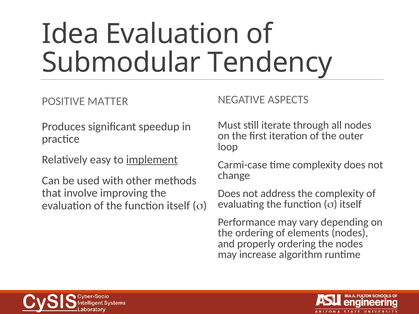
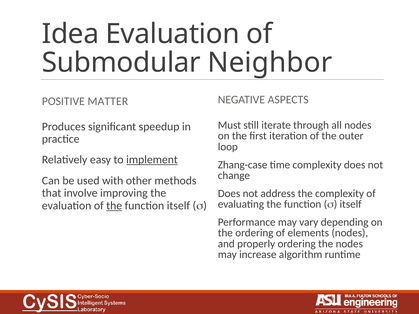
Tendency: Tendency -> Neighbor (270, 63)
Carmi-case: Carmi-case -> Zhang-case (243, 165)
the underline: none -> present (114, 206)
